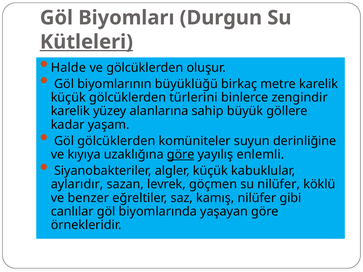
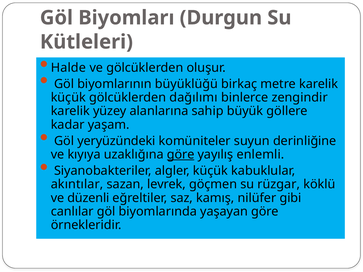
Kütleleri underline: present -> none (86, 42)
türlerini: türlerini -> dağılımı (194, 98)
Göl gölcüklerden: gölcüklerden -> yeryüzündeki (116, 141)
aylarıdır: aylarıdır -> akıntılar (77, 184)
su nilüfer: nilüfer -> rüzgar (279, 184)
benzer: benzer -> düzenli (88, 198)
